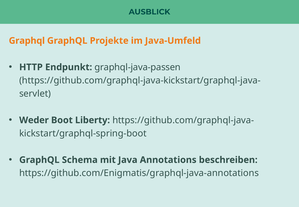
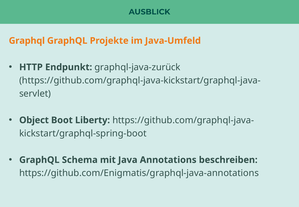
graphql-java-passen: graphql-java-passen -> graphql-java-zurück (138, 67)
Weder: Weder -> Object (34, 120)
